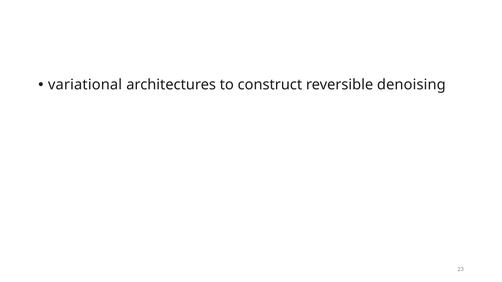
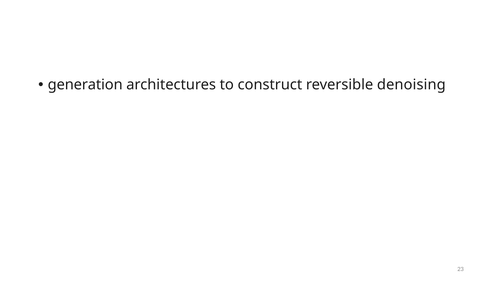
variational: variational -> generation (85, 85)
